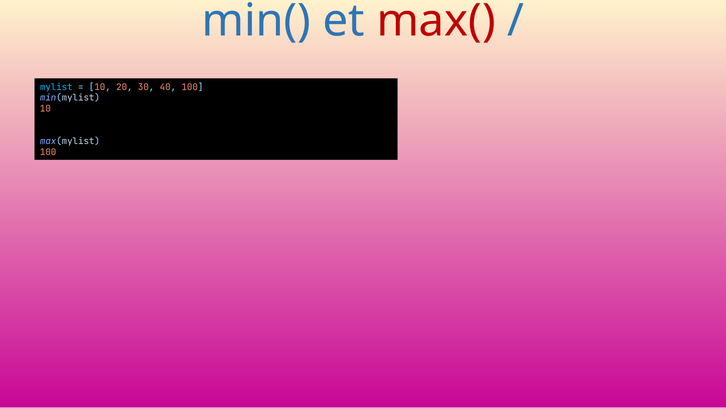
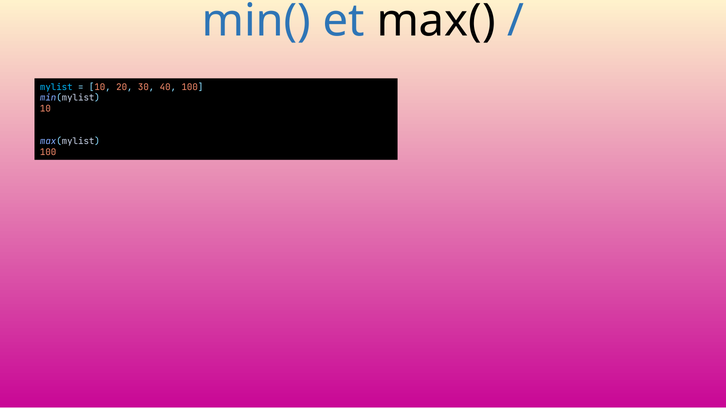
max( colour: red -> black (436, 21)
